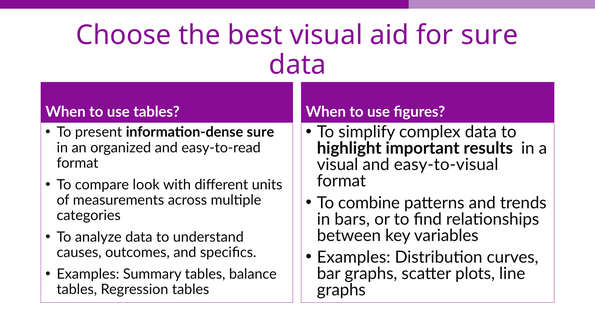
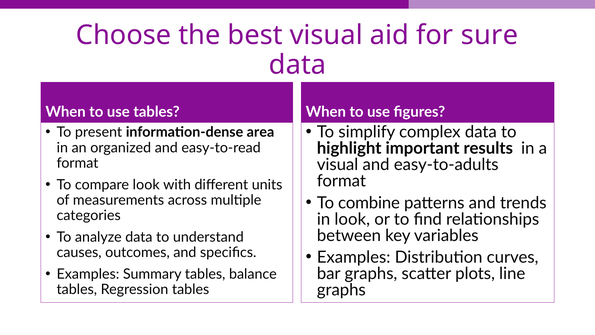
information-dense sure: sure -> area (260, 132)
easy-to-visual: easy-to-visual -> easy-to-adults (446, 165)
in bars: bars -> look (352, 219)
